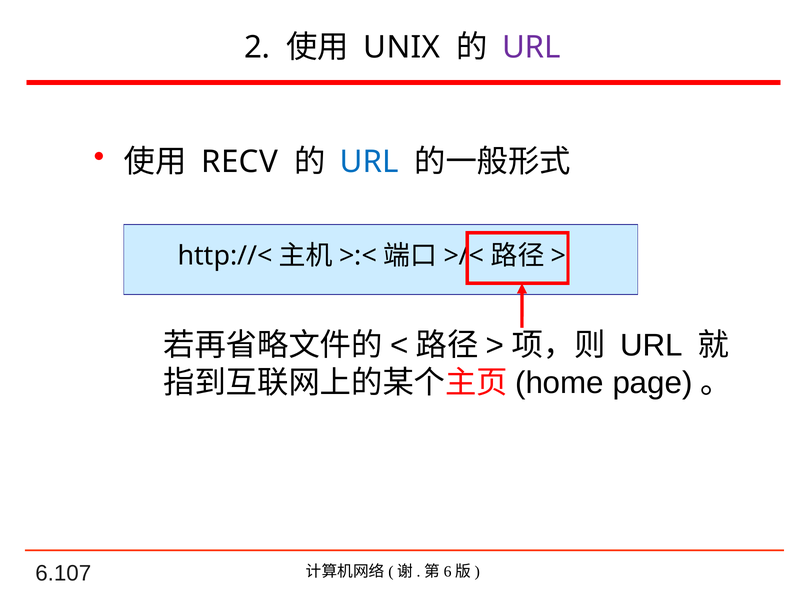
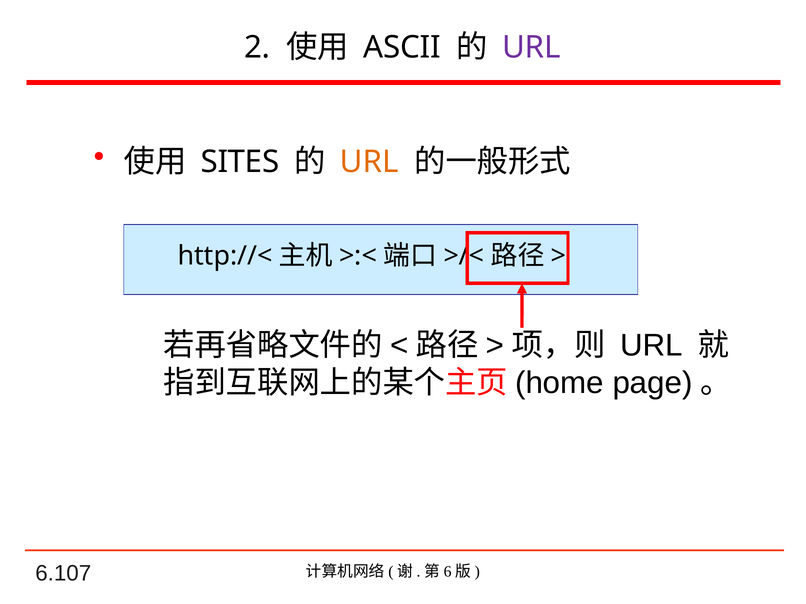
UNIX: UNIX -> ASCII (402, 48)
RECV: RECV -> SITES (240, 162)
URL colour: blue -> orange (369, 162)
